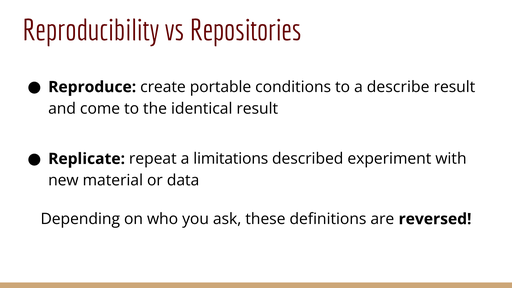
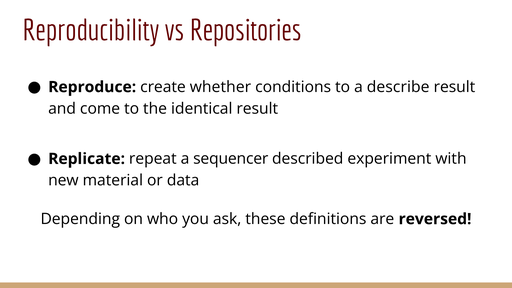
portable: portable -> whether (220, 87)
limitations: limitations -> sequencer (231, 159)
